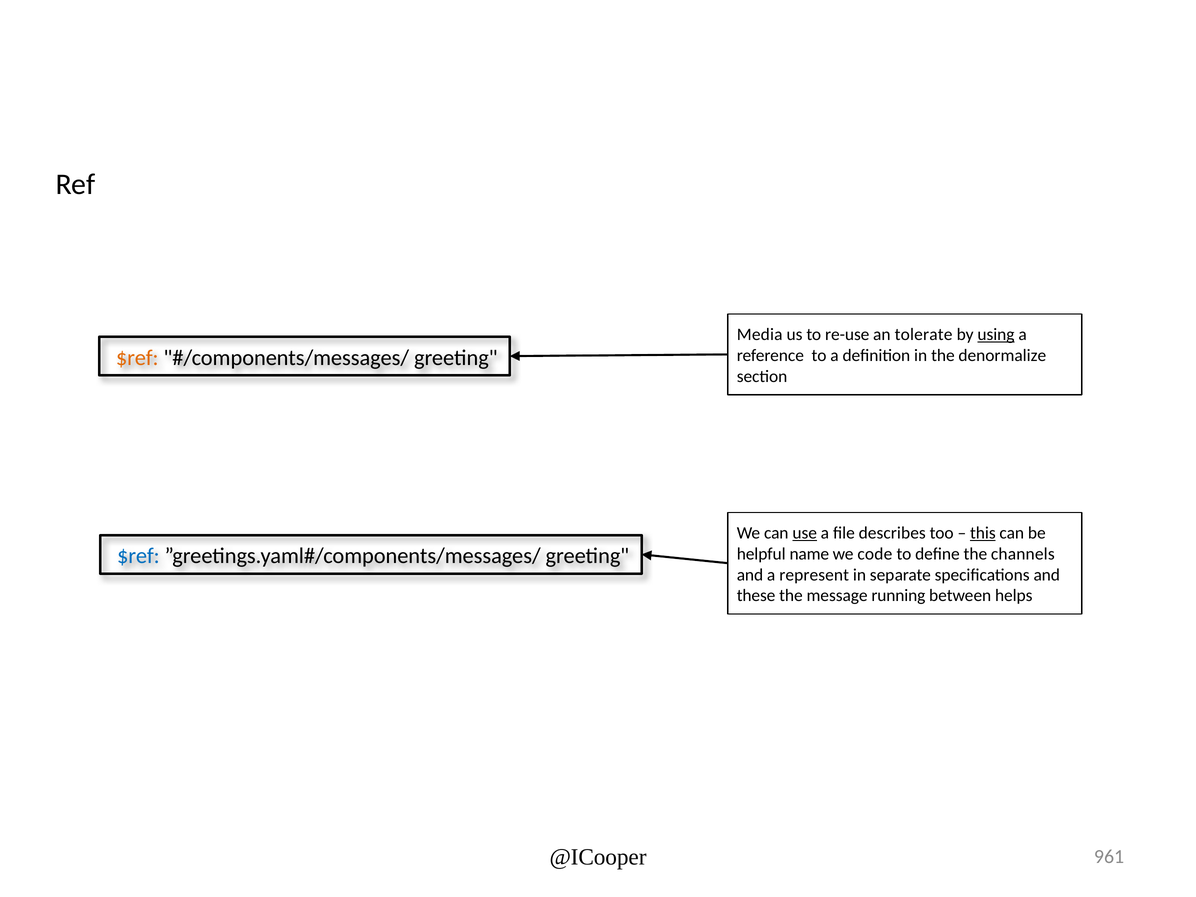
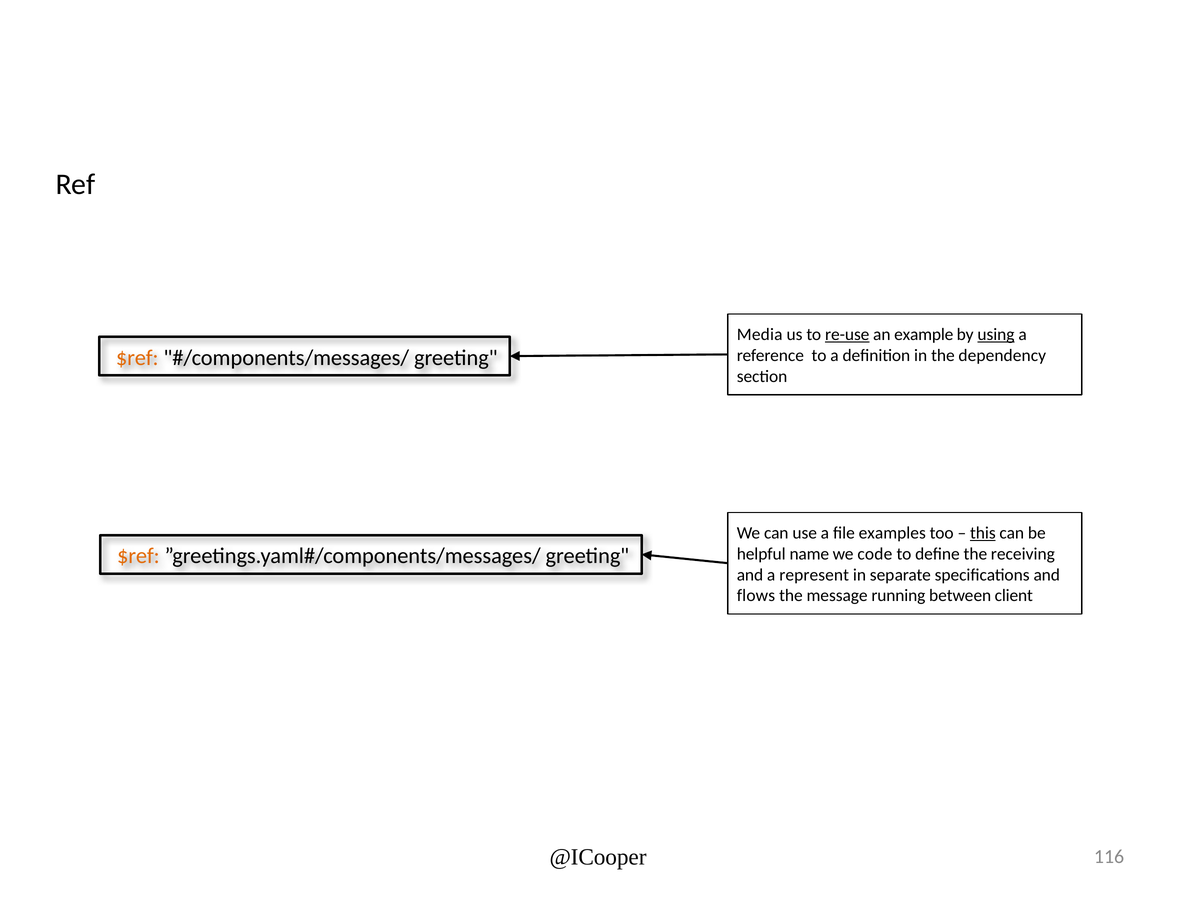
re-use underline: none -> present (847, 335)
tolerate: tolerate -> example (924, 335)
denormalize: denormalize -> dependency (1002, 356)
use underline: present -> none (805, 533)
describes: describes -> examples (892, 533)
channels: channels -> receiving (1023, 554)
$ref colour: blue -> orange (138, 556)
these: these -> flows (756, 596)
helps: helps -> client (1014, 596)
961: 961 -> 116 (1109, 856)
